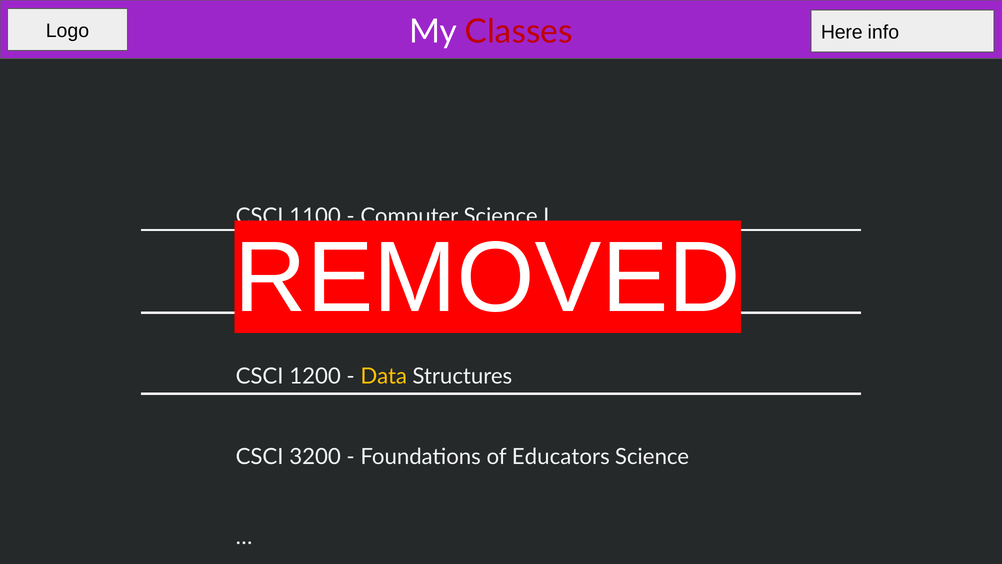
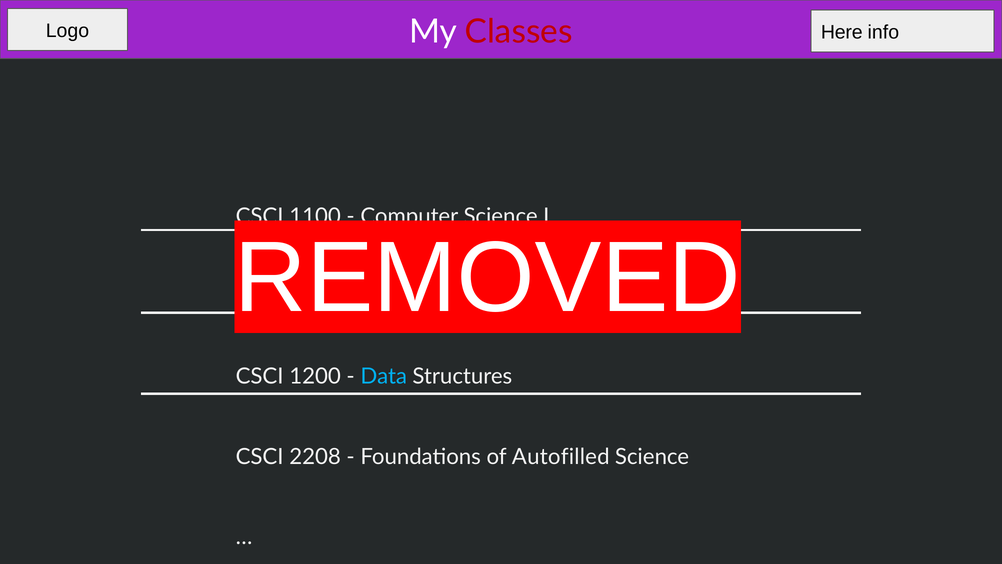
Data colour: yellow -> light blue (384, 376)
3200: 3200 -> 2208 (315, 456)
Educators: Educators -> Autofilled (561, 456)
